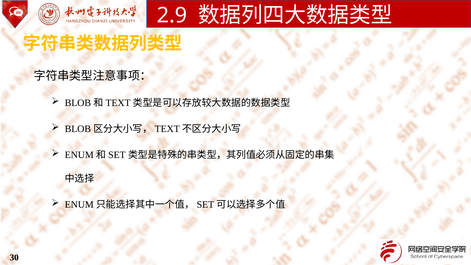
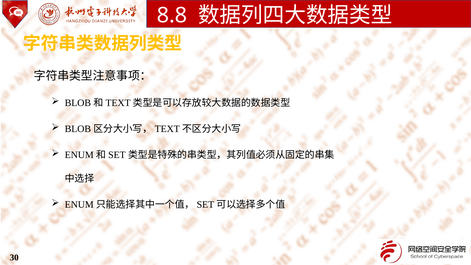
2.9: 2.9 -> 8.8 (172, 15)
